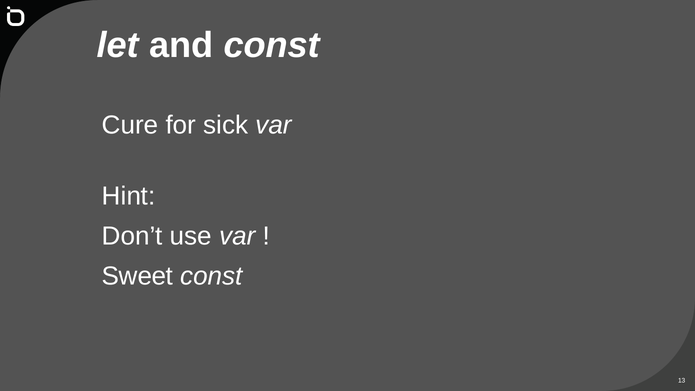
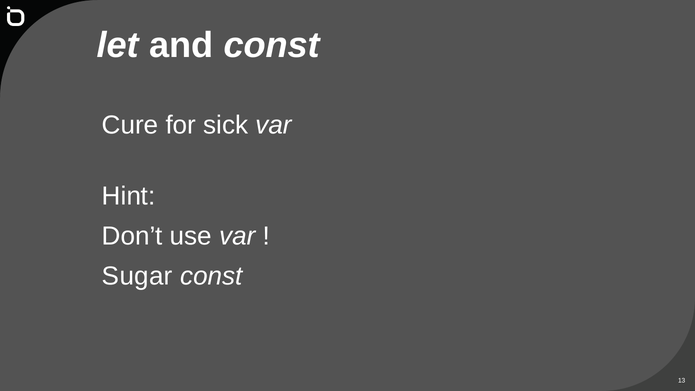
Sweet: Sweet -> Sugar (137, 276)
